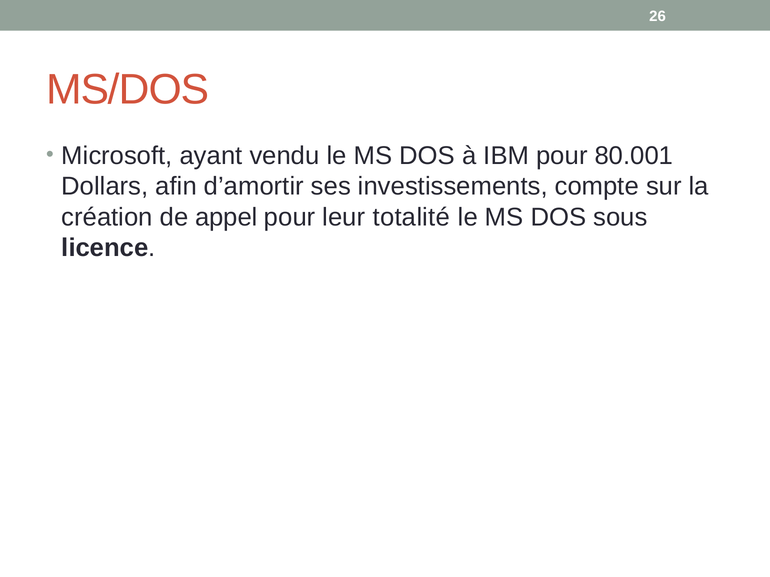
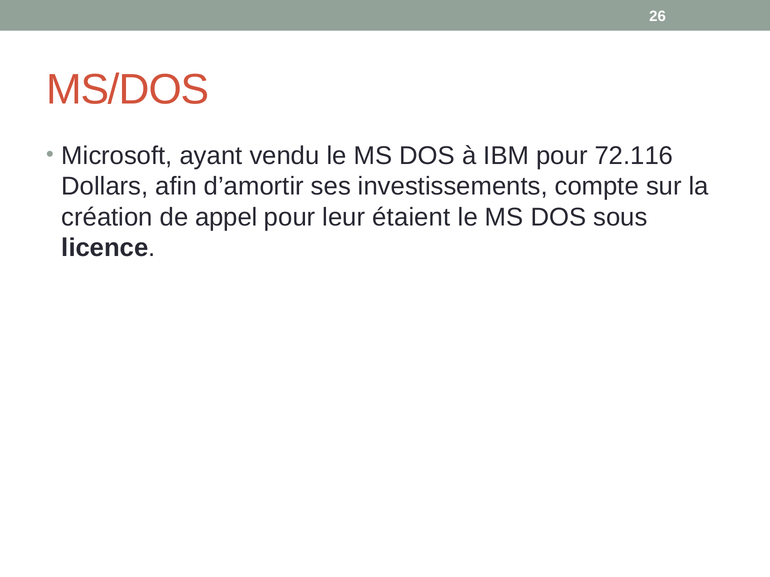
80.001: 80.001 -> 72.116 (634, 156)
totalité: totalité -> étaient (411, 217)
